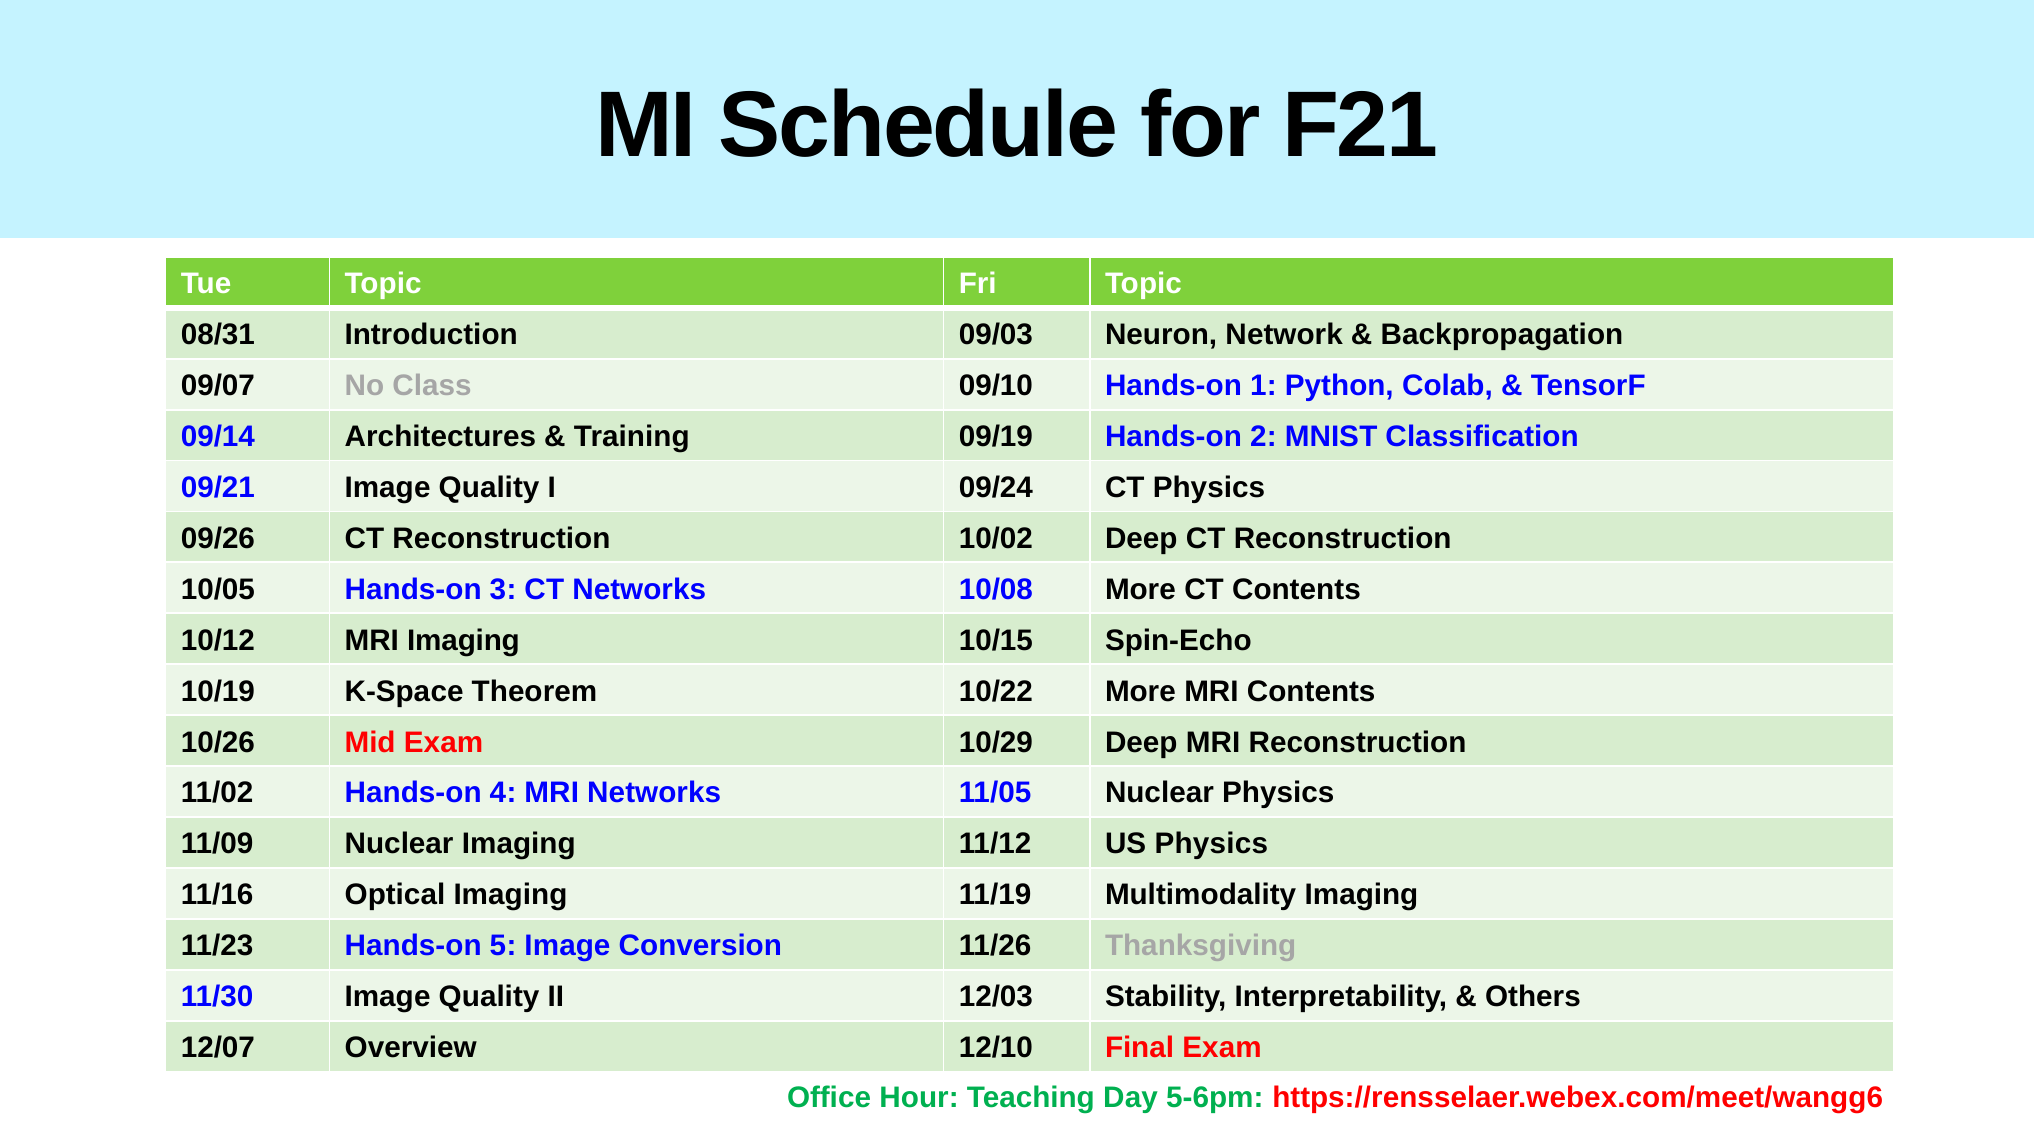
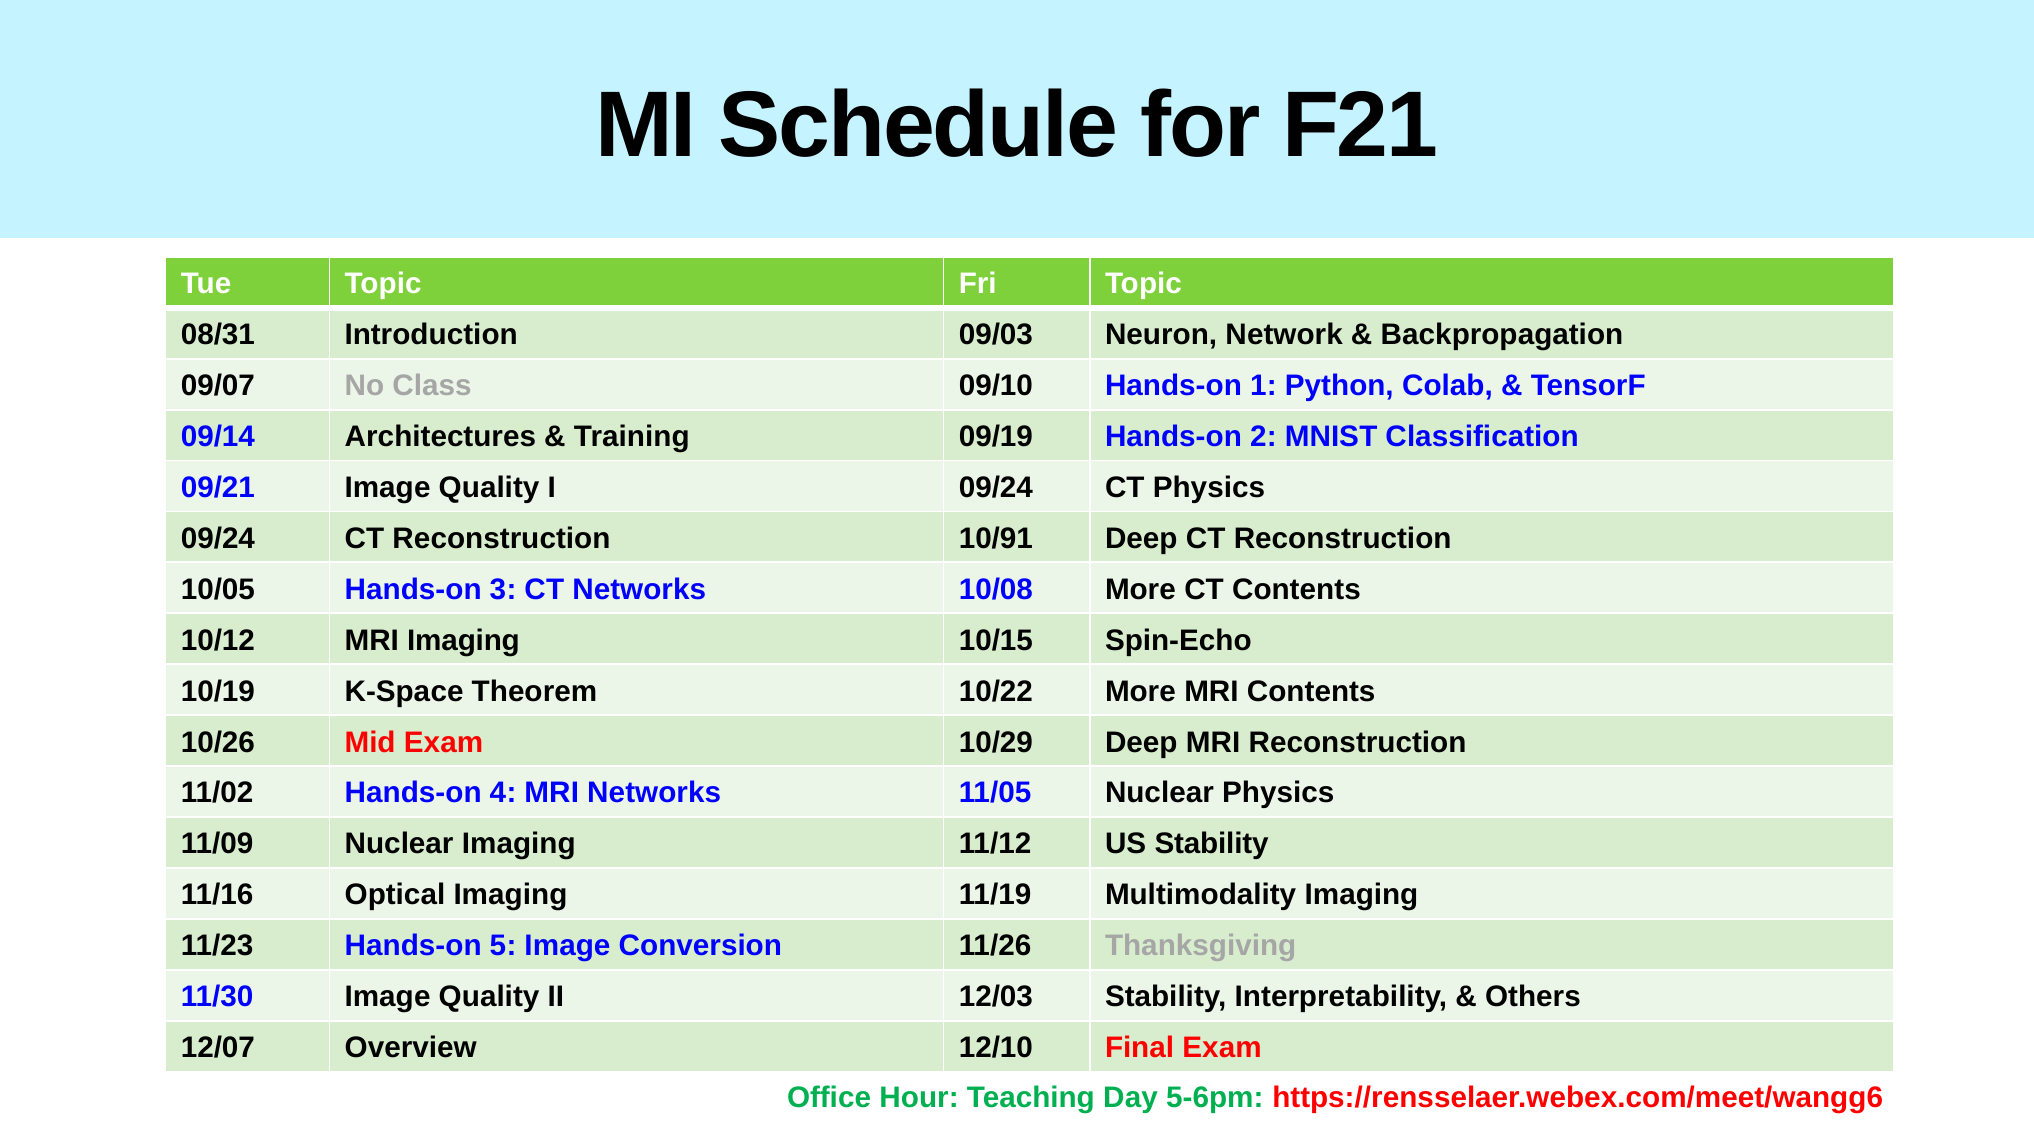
09/26: 09/26 -> 09/24 (218, 539)
10/02: 10/02 -> 10/91 (996, 539)
US Physics: Physics -> Stability (1212, 844)
